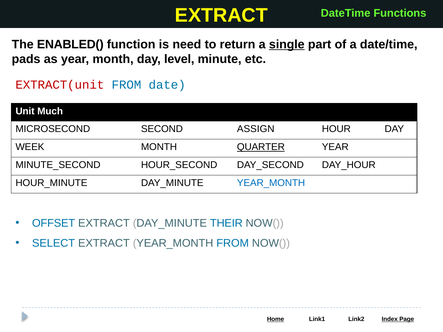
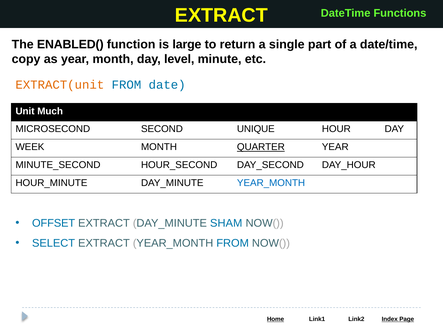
need: need -> large (187, 44)
single underline: present -> none (287, 44)
pads: pads -> copy (26, 59)
EXTRACT(unit colour: red -> orange (60, 85)
ASSIGN: ASSIGN -> UNIQUE (256, 129)
THEIR: THEIR -> SHAM (226, 223)
